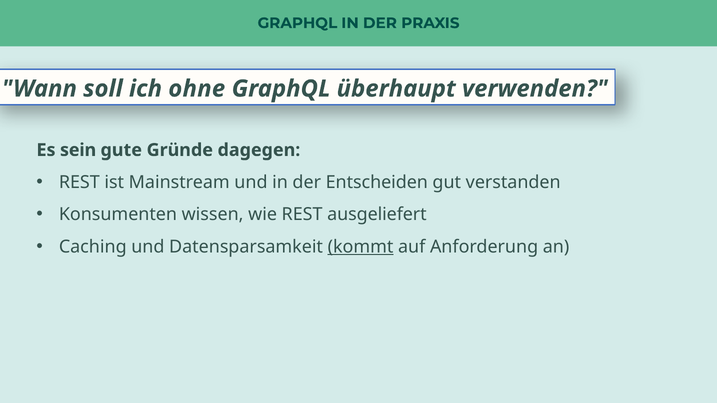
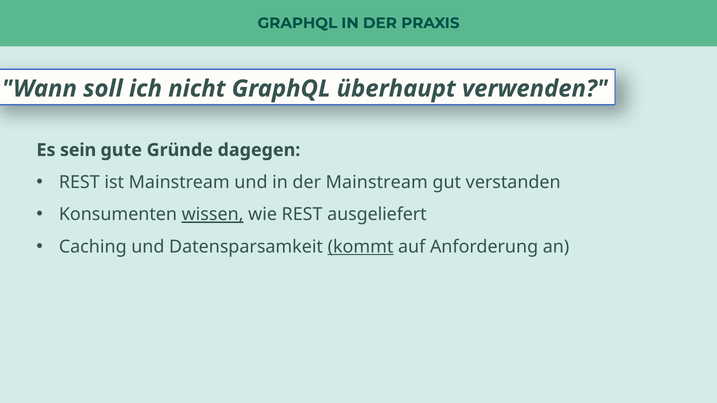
ohne: ohne -> nicht (197, 89)
der Entscheiden: Entscheiden -> Mainstream (377, 182)
wissen underline: none -> present (213, 215)
